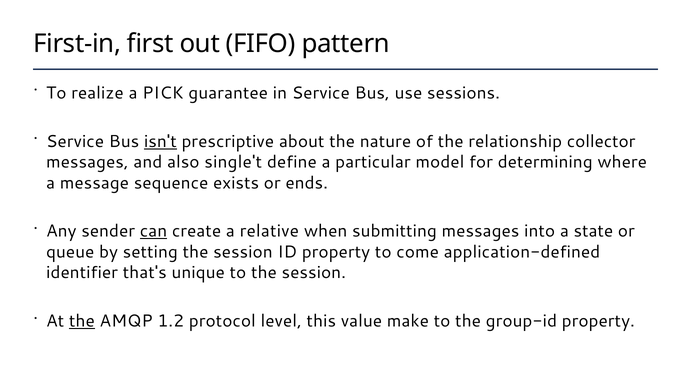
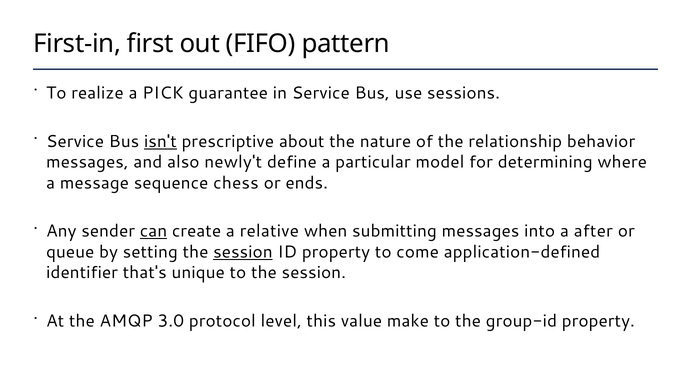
collector: collector -> behavior (601, 141)
single't: single't -> newly't (233, 162)
exists: exists -> chess (236, 183)
state: state -> after (593, 231)
session underline: none -> present (243, 252)
the underline: present -> none (82, 321)
1.2: 1.2 -> 3.0 (171, 321)
